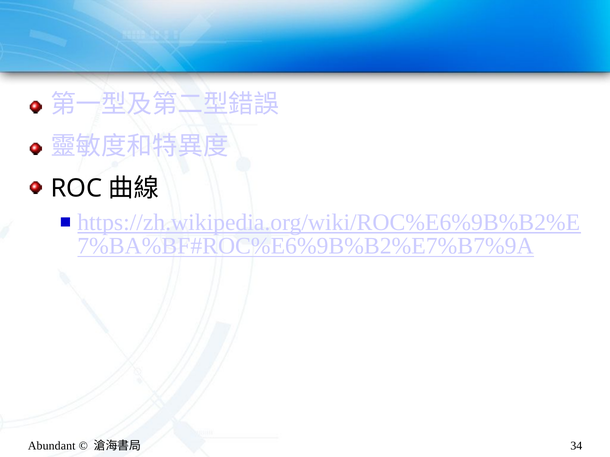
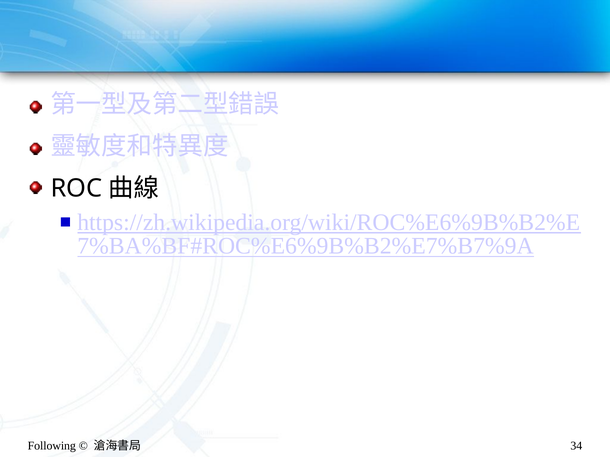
Abundant: Abundant -> Following (52, 446)
